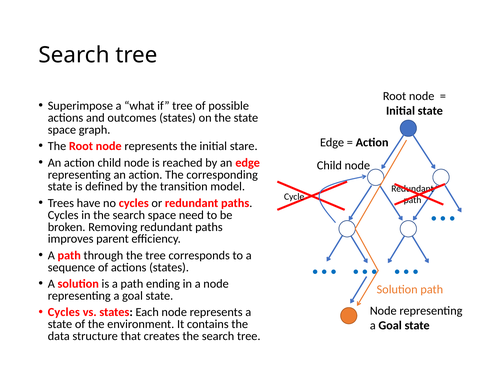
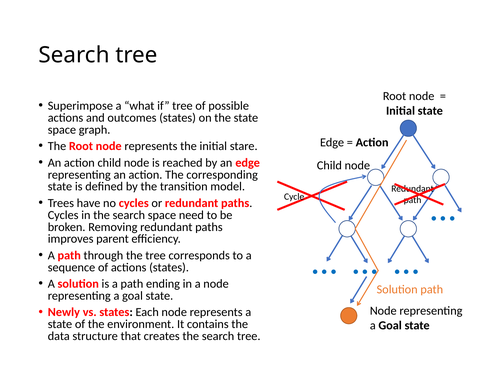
Cycles: Cycles -> Newly (64, 312)
